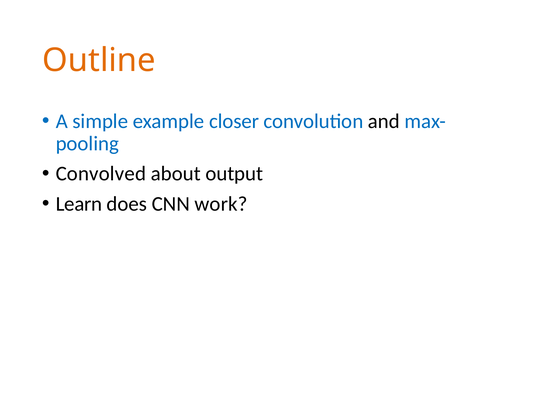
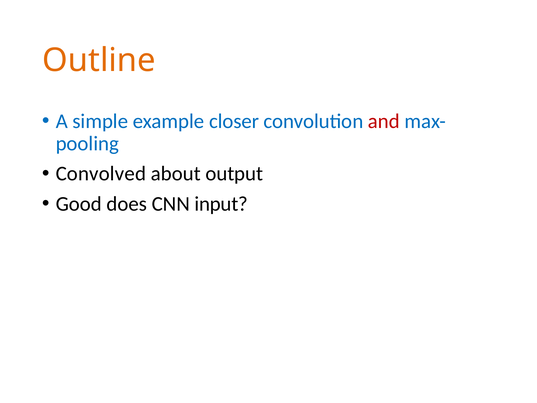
and colour: black -> red (384, 121)
Learn: Learn -> Good (79, 204)
work: work -> input (221, 204)
